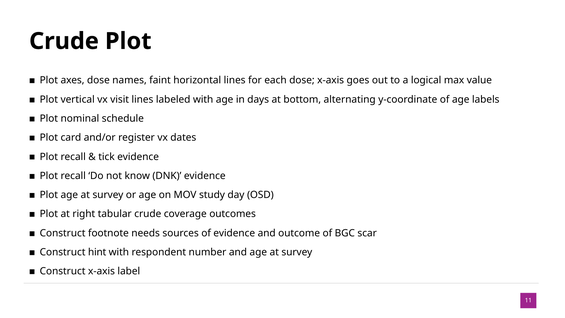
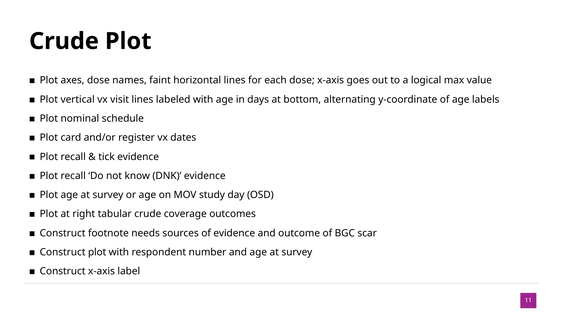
Construct hint: hint -> plot (97, 252)
